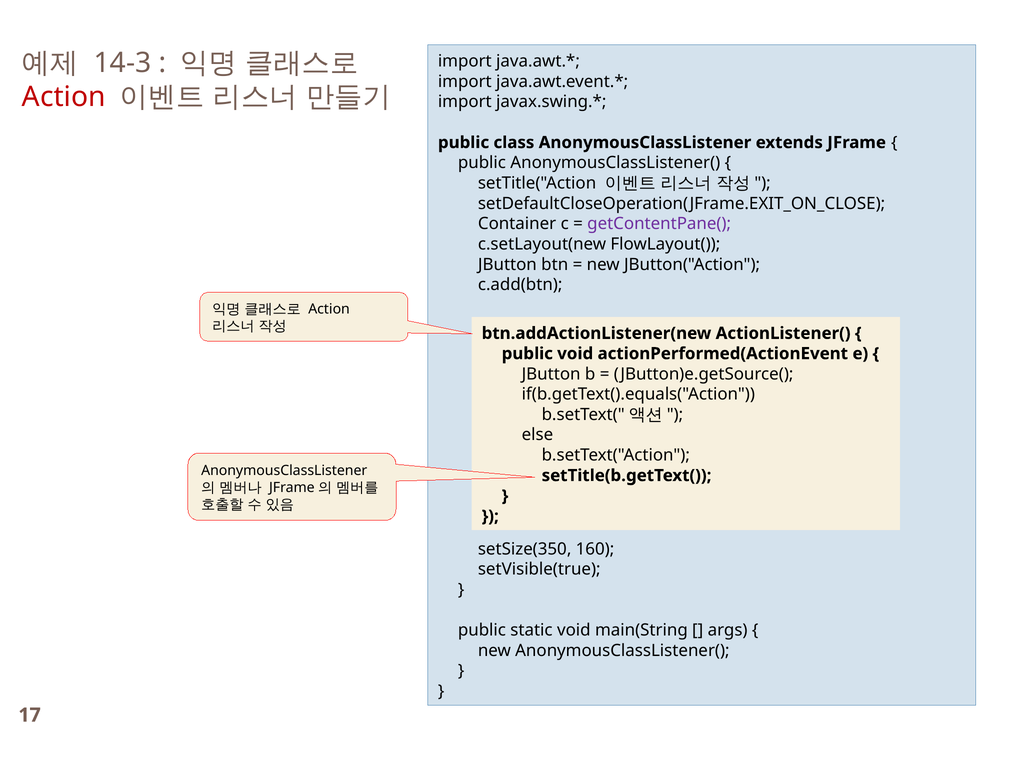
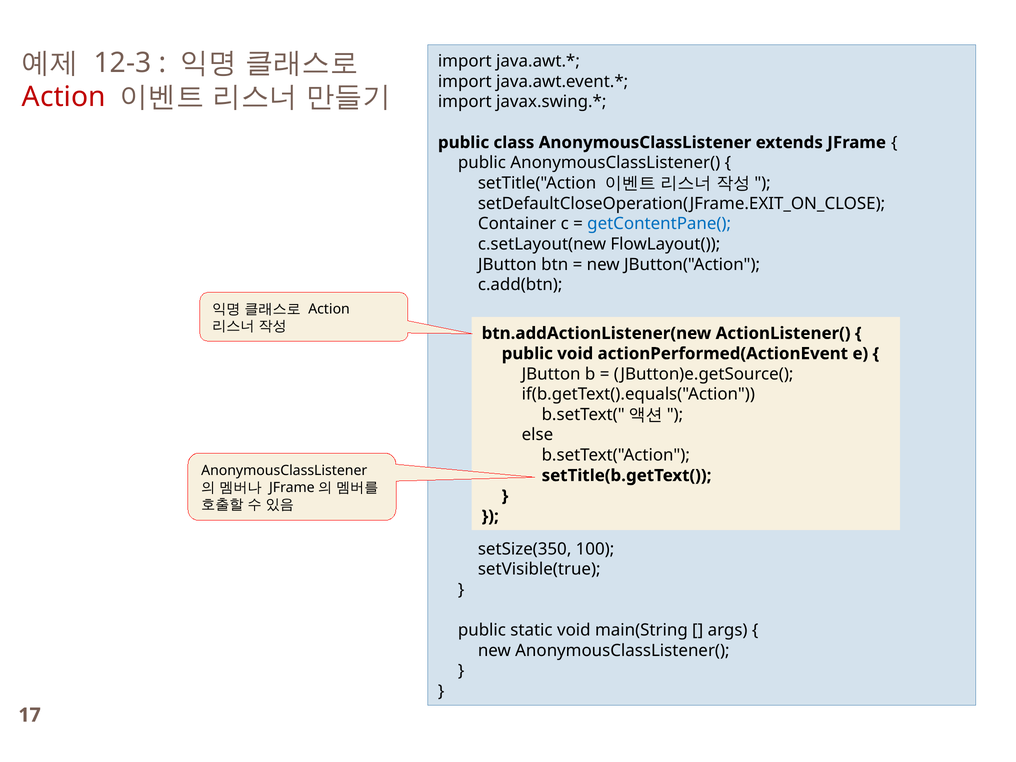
14-3: 14-3 -> 12-3 (123, 63)
getContentPane( colour: purple -> blue (659, 224)
160: 160 -> 100 (595, 549)
